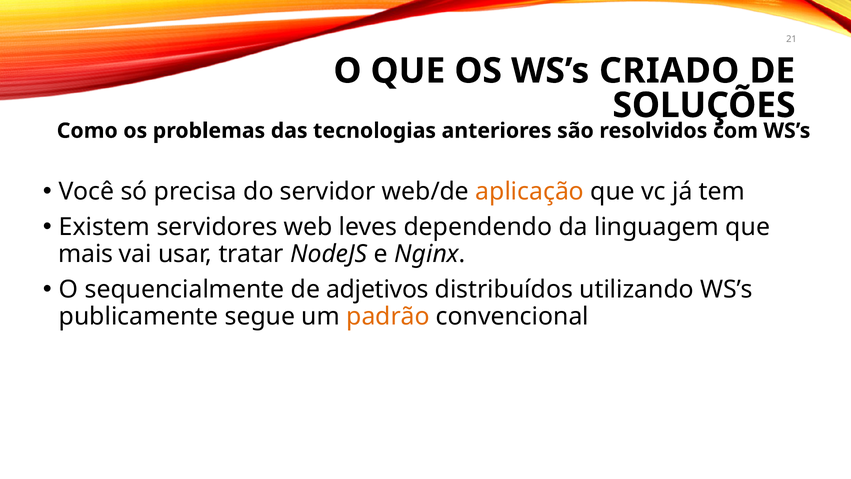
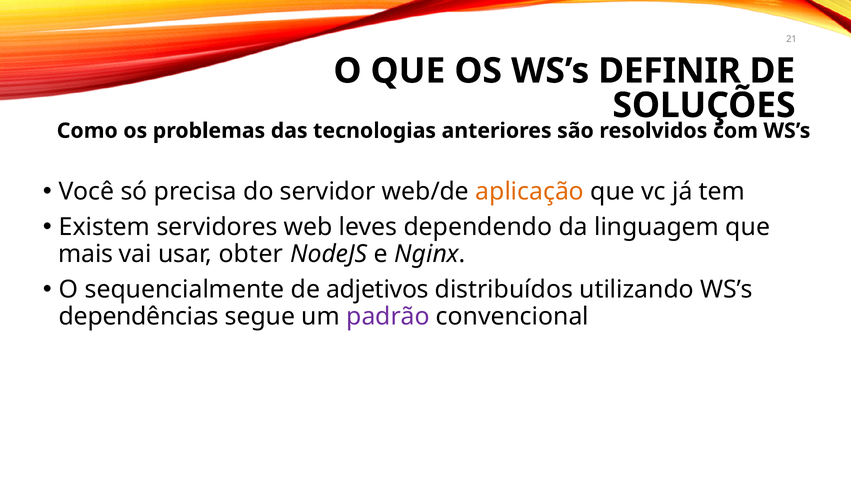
CRIADO: CRIADO -> DEFINIR (670, 71)
tratar: tratar -> obter (251, 254)
publicamente: publicamente -> dependências (139, 316)
padrão colour: orange -> purple (388, 316)
